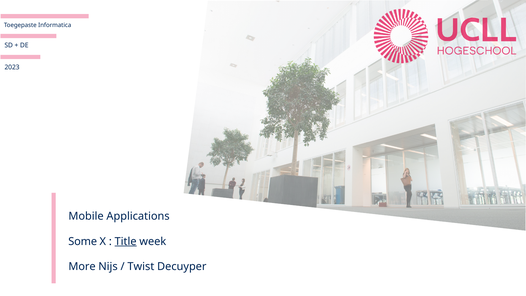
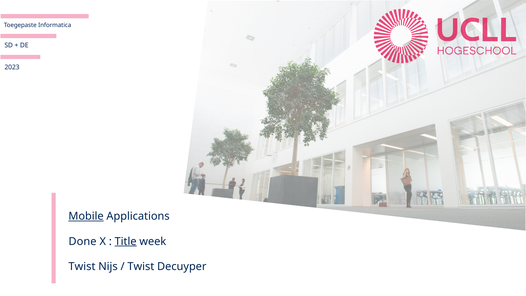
Mobile underline: none -> present (86, 216)
Some: Some -> Done (83, 241)
More: More -> Twist (82, 266)
